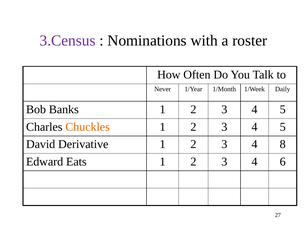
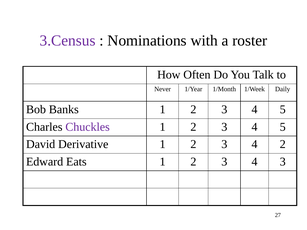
Chuckles colour: orange -> purple (88, 127)
4 8: 8 -> 2 (283, 144)
4 6: 6 -> 3 (283, 162)
